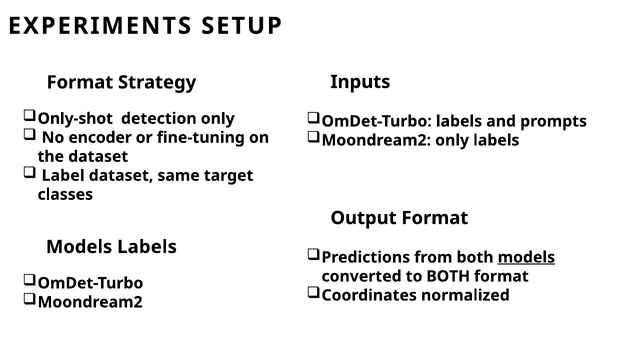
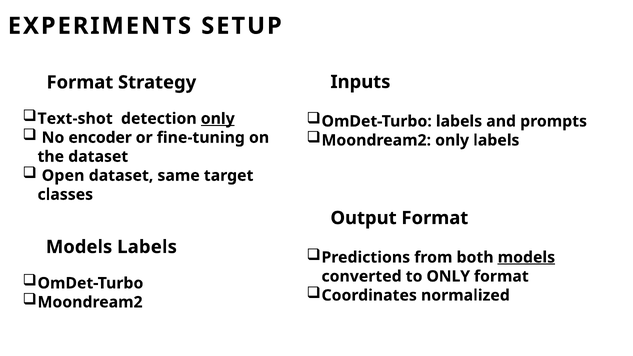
Only-shot: Only-shot -> Text-shot (75, 119)
only underline: none -> present (218, 119)
Label: Label -> Open (63, 176)
to BOTH: BOTH -> ONLY (448, 276)
